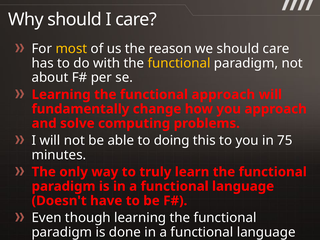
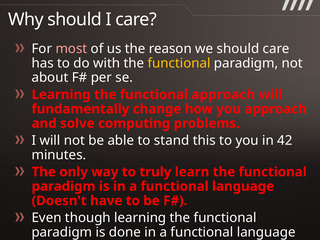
most colour: yellow -> pink (71, 49)
doing: doing -> stand (172, 140)
75: 75 -> 42 (285, 140)
